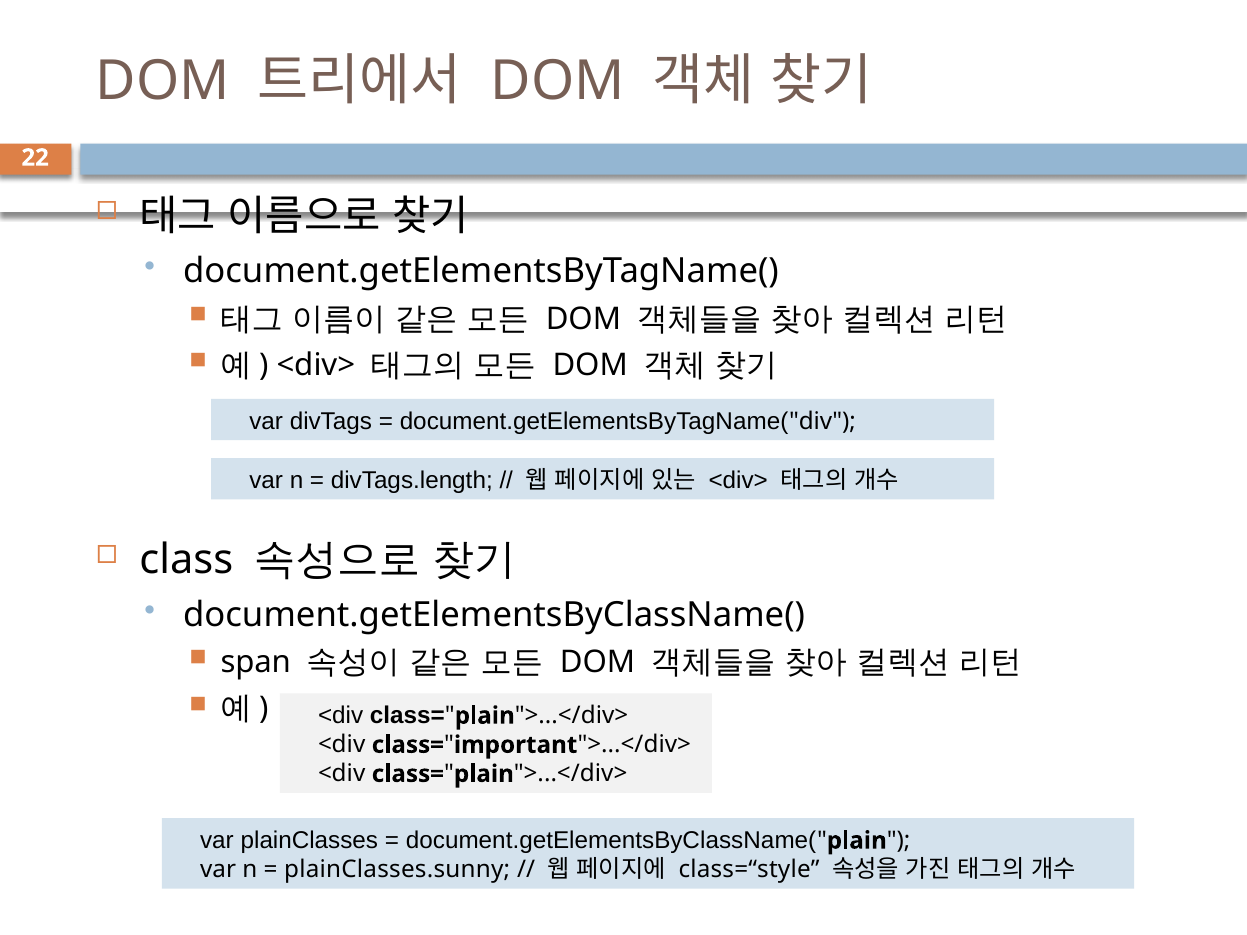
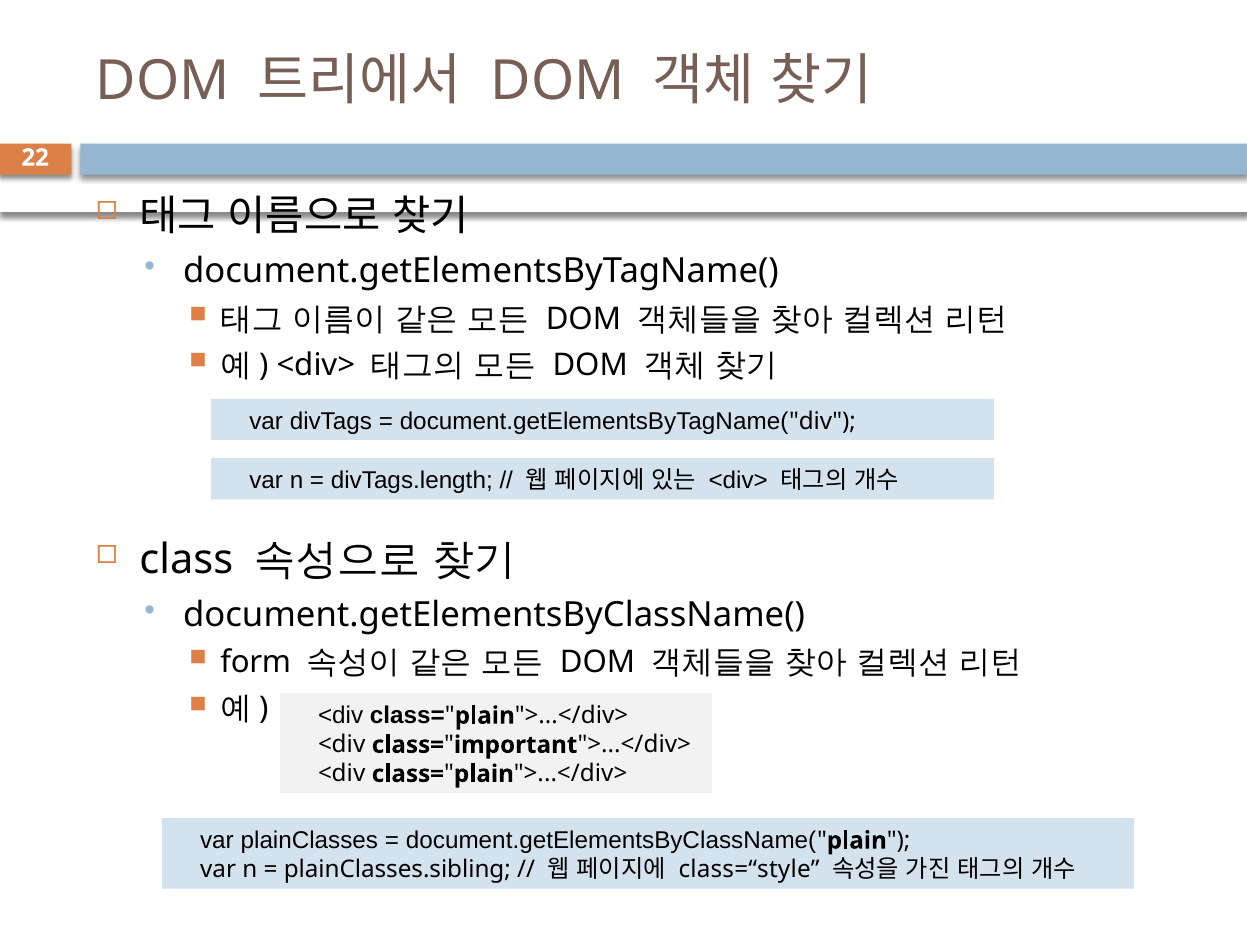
span: span -> form (256, 663)
plainClasses.sunny: plainClasses.sunny -> plainClasses.sibling (397, 870)
